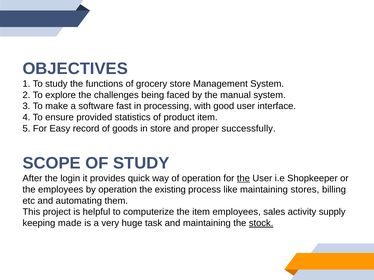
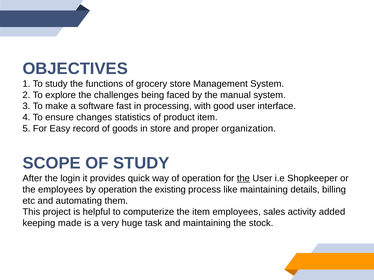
provided: provided -> changes (94, 118)
successfully: successfully -> organization (249, 129)
stores: stores -> details (305, 190)
supply: supply -> added (332, 212)
stock underline: present -> none (261, 224)
